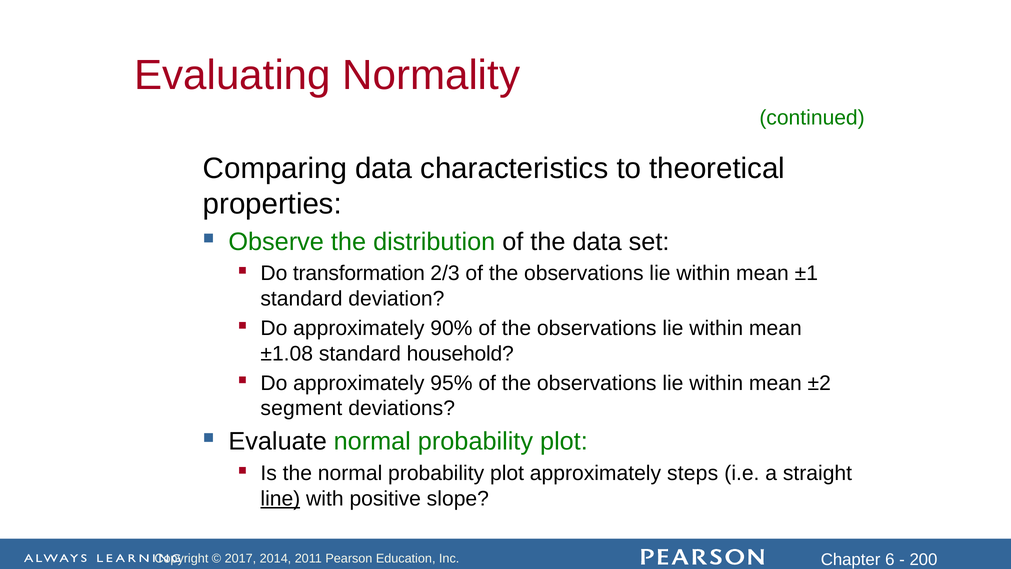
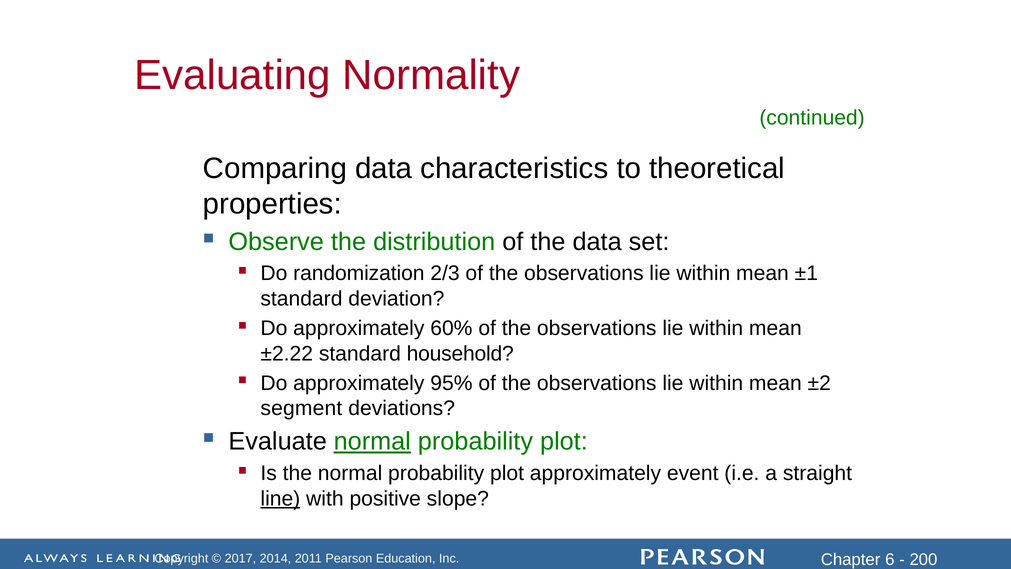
transformation: transformation -> randomization (359, 273)
90%: 90% -> 60% (451, 328)
±1.08: ±1.08 -> ±2.22 (287, 353)
normal underline: none -> present (372, 441)
steps: steps -> event (693, 473)
